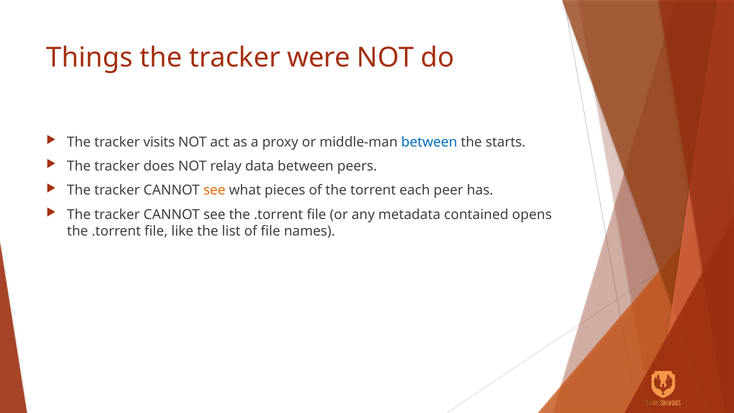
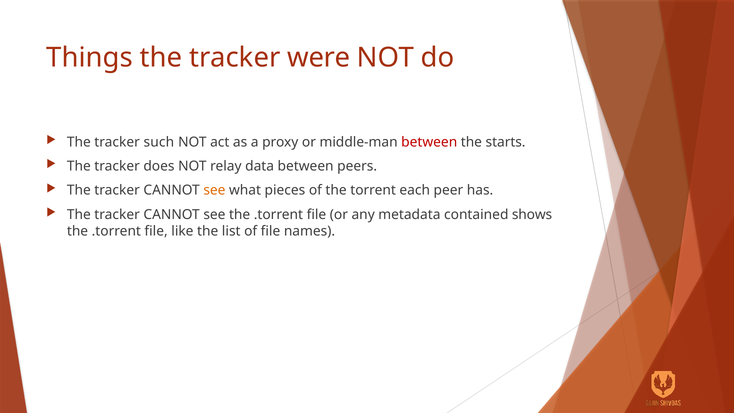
visits: visits -> such (159, 142)
between colour: blue -> red (429, 142)
opens: opens -> shows (532, 215)
